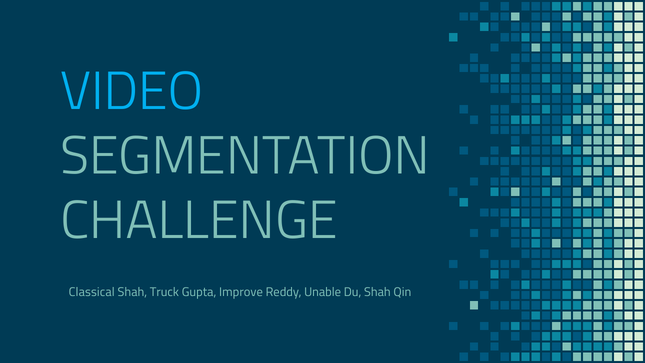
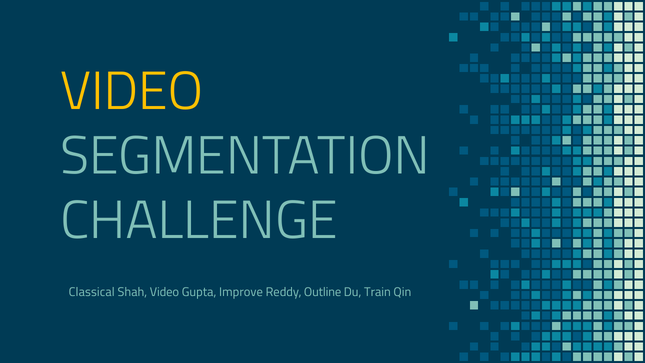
VIDEO colour: light blue -> yellow (132, 92)
Shah Truck: Truck -> Video (164, 292)
Unable: Unable -> Outline (323, 292)
Du Shah: Shah -> Train (377, 292)
